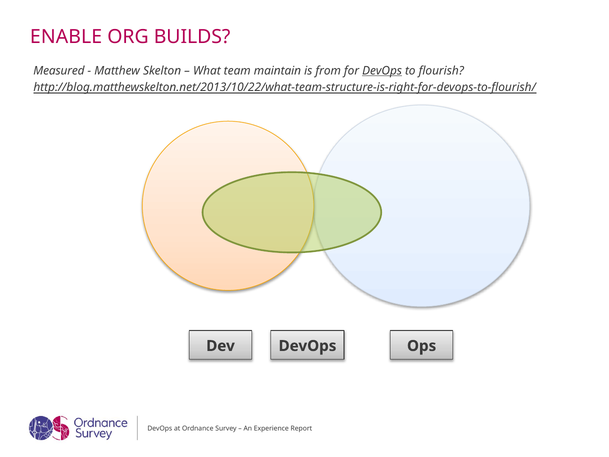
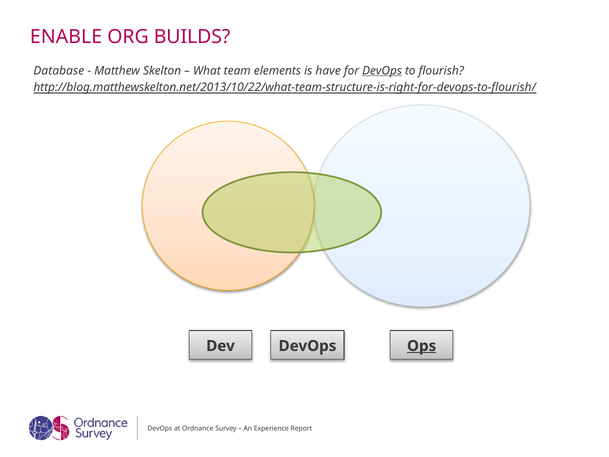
Measured: Measured -> Database (59, 71)
maintain: maintain -> elements (277, 71)
from: from -> have (328, 71)
Ops underline: none -> present (422, 346)
